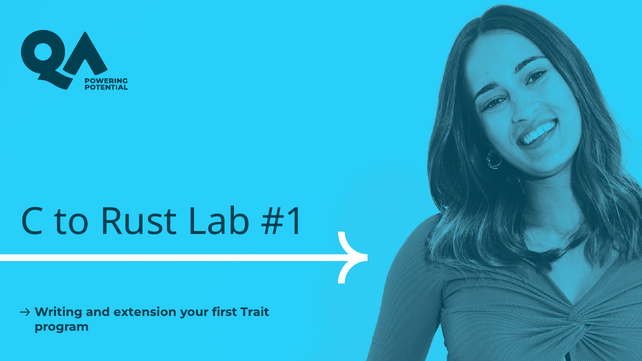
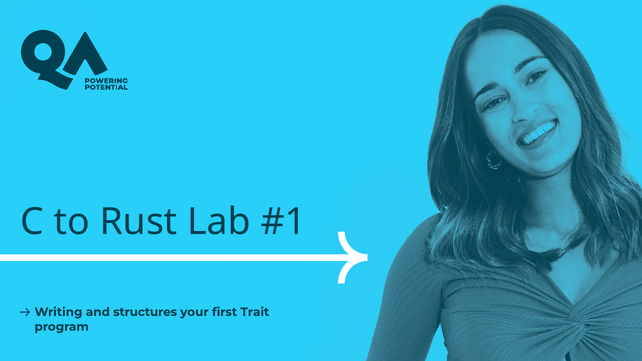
extension: extension -> structures (145, 312)
